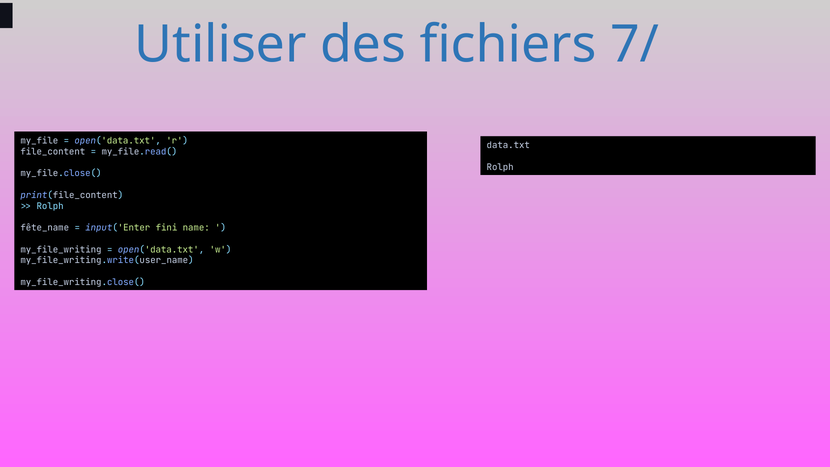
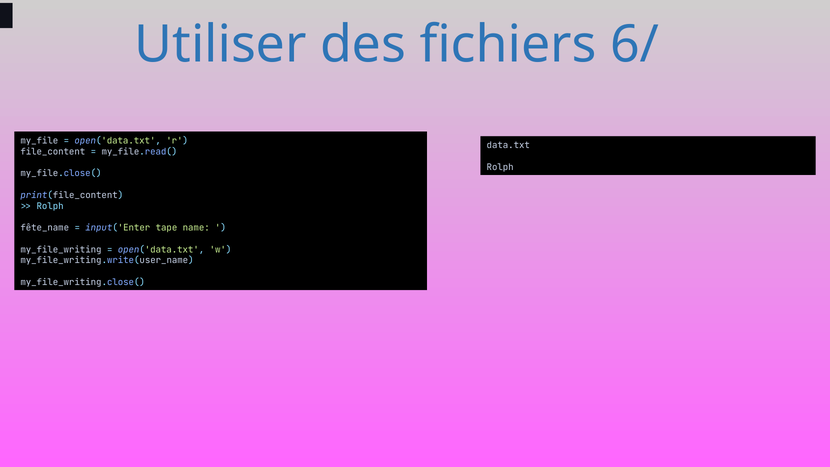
7/: 7/ -> 6/ (635, 45)
fini: fini -> tape (166, 228)
